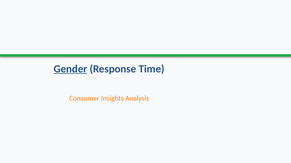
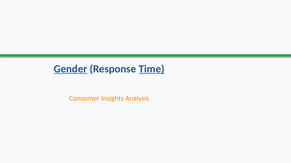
Time underline: none -> present (152, 69)
